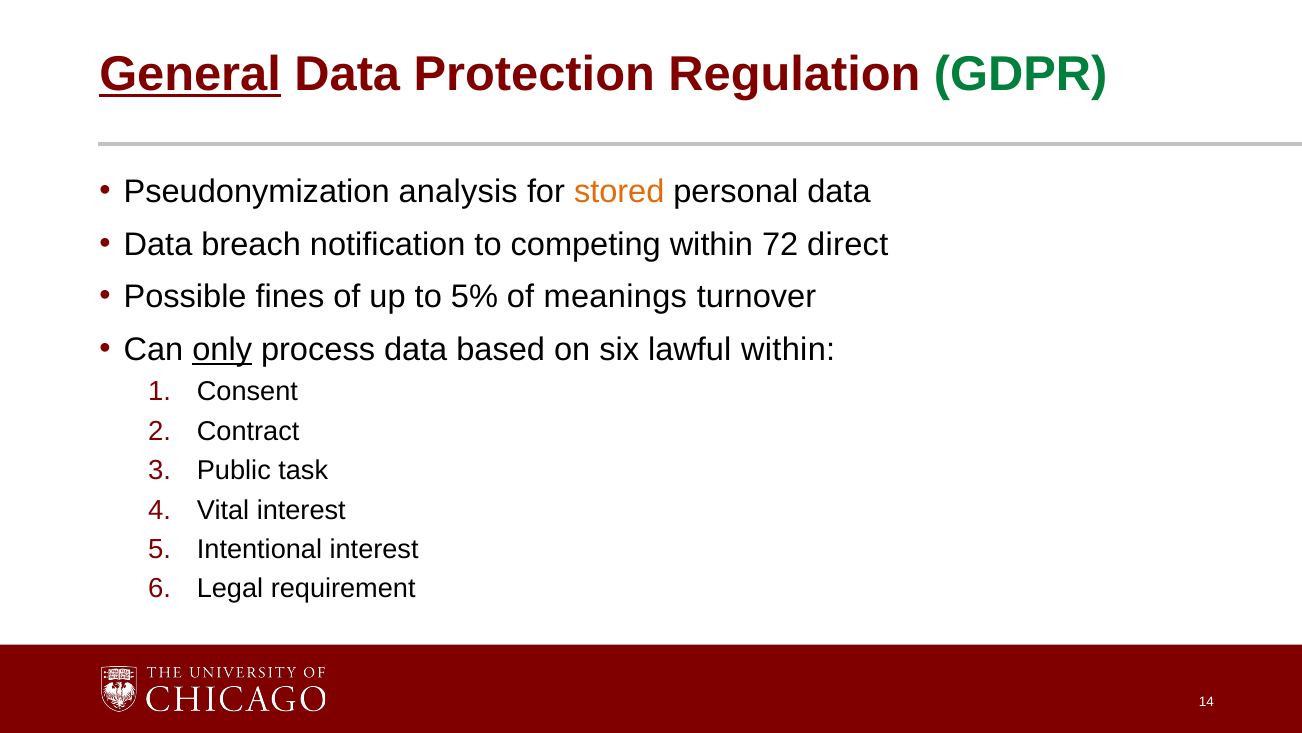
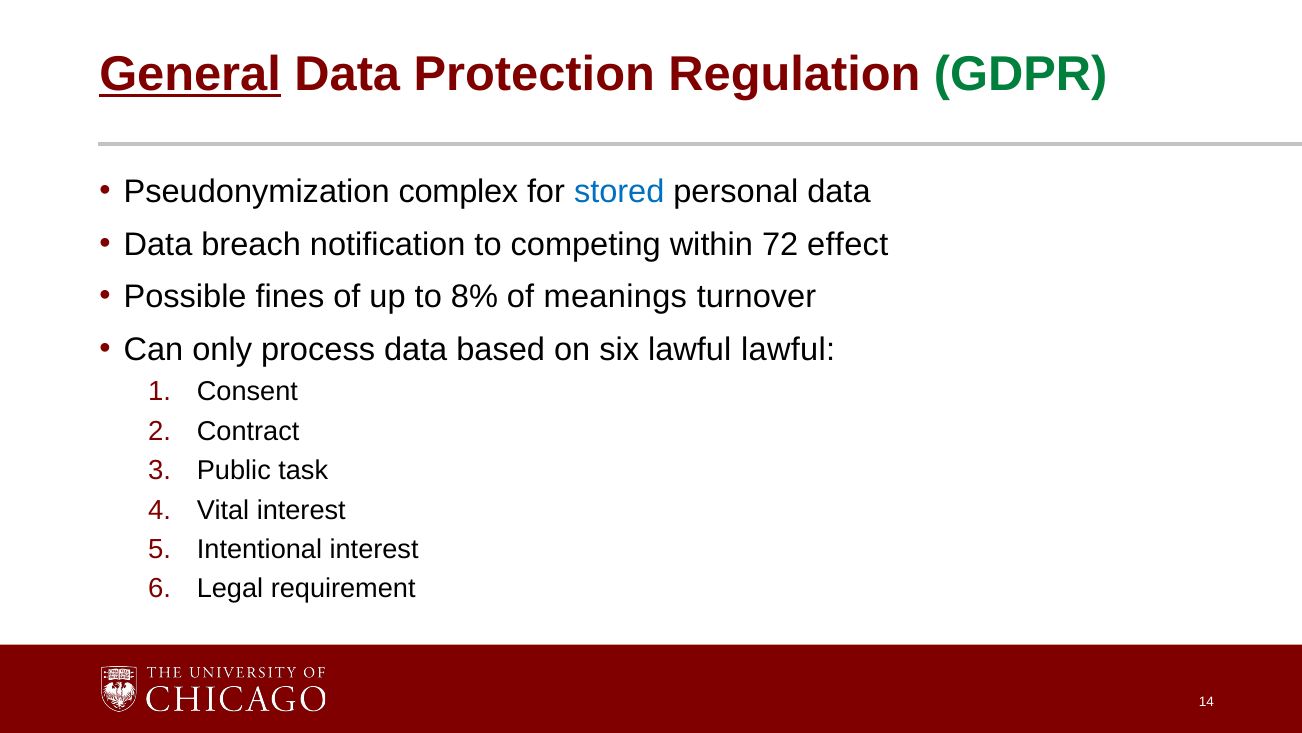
analysis: analysis -> complex (458, 192)
stored colour: orange -> blue (619, 192)
direct: direct -> effect (848, 244)
5%: 5% -> 8% (474, 297)
only underline: present -> none (222, 349)
lawful within: within -> lawful (788, 349)
